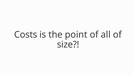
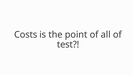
size: size -> test (68, 44)
